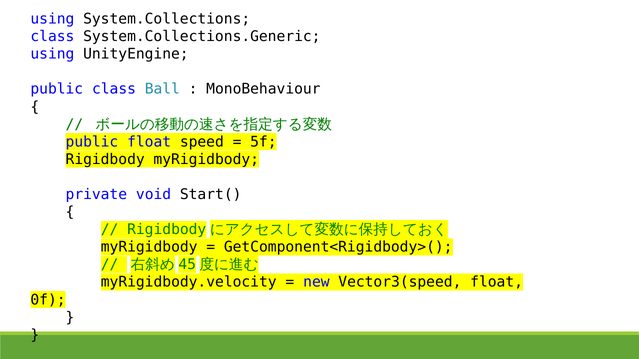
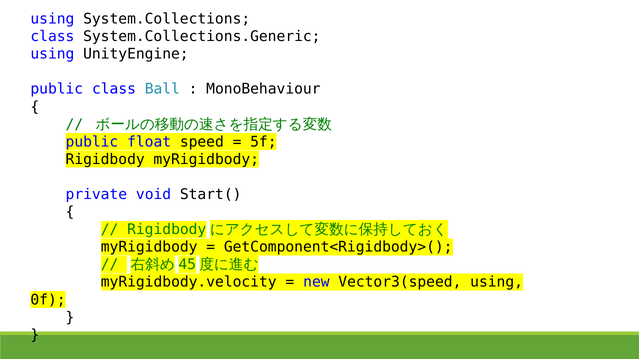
Vector3(speed float: float -> using (497, 282)
